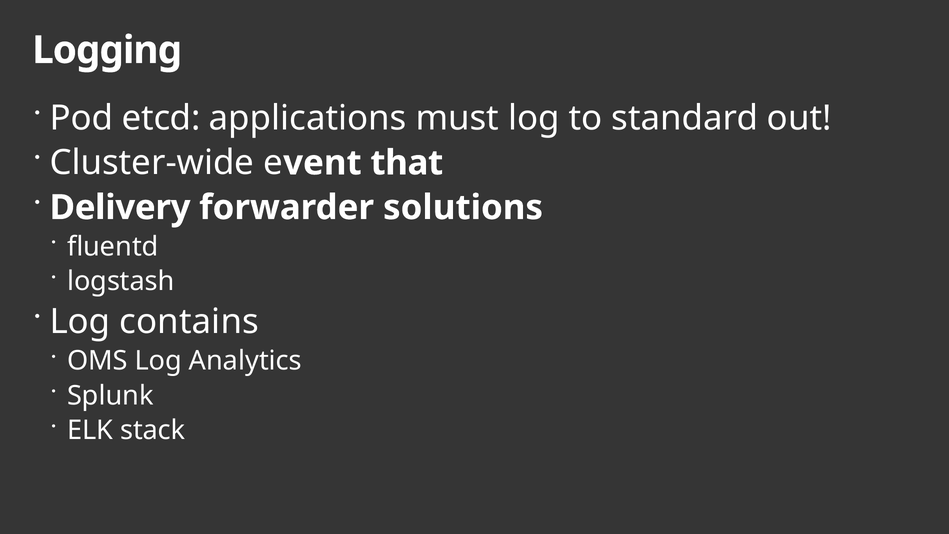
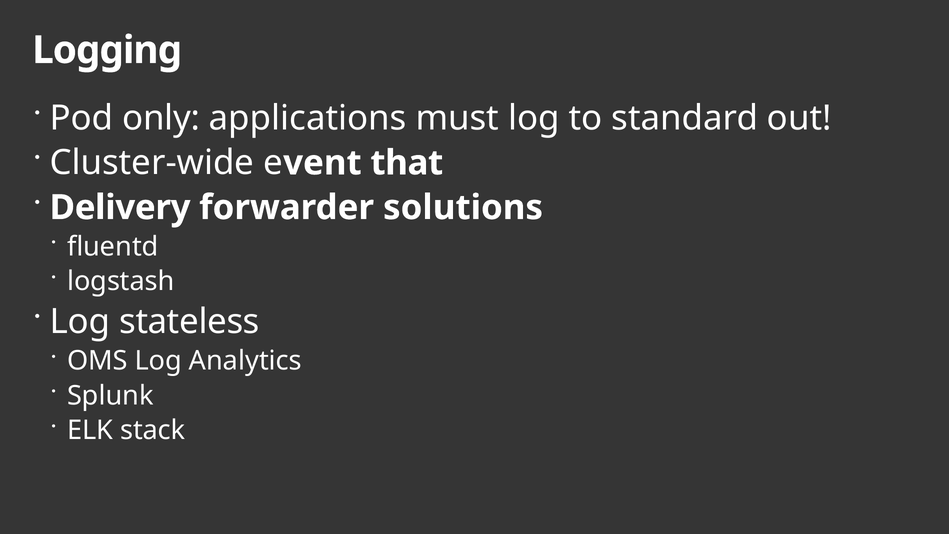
etcd: etcd -> only (161, 118)
contains: contains -> stateless (189, 322)
